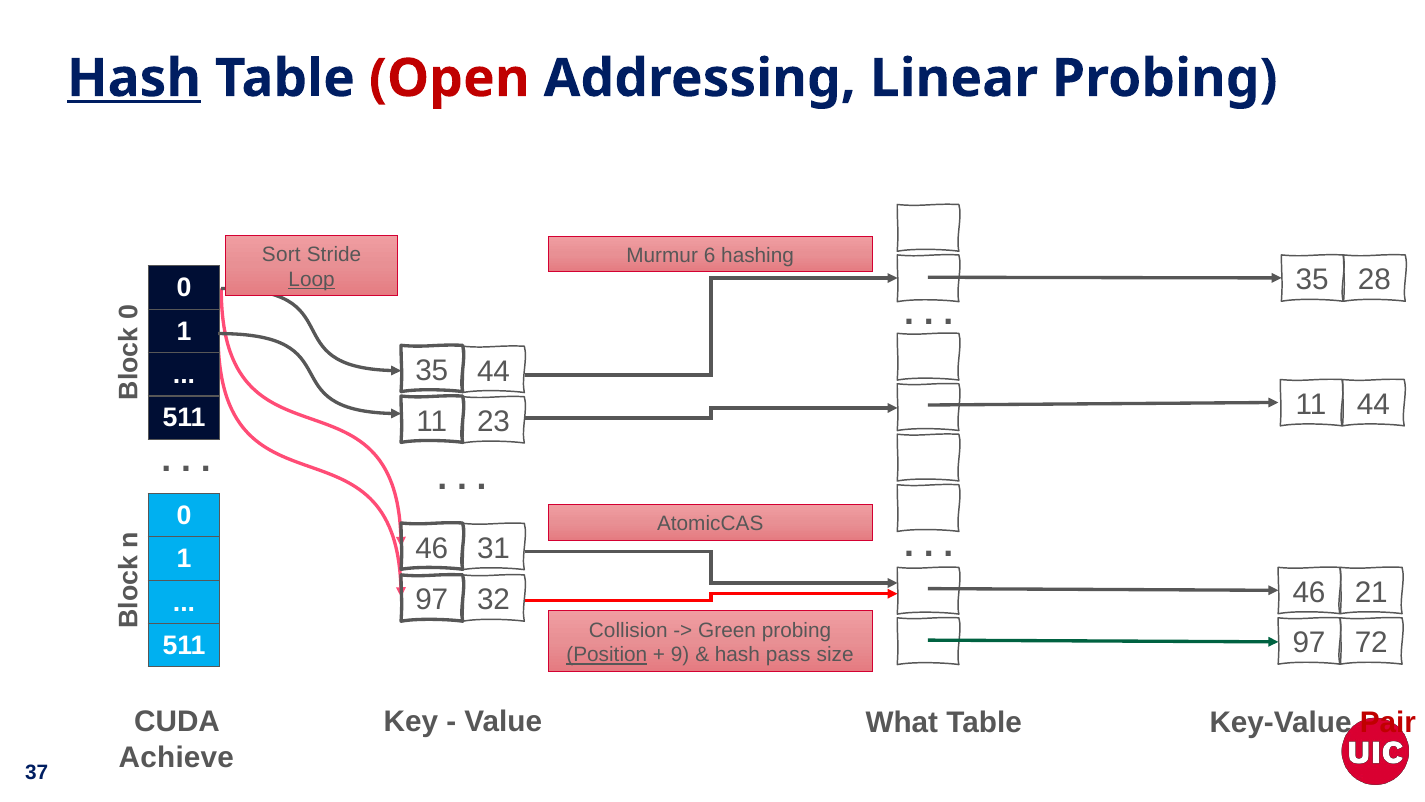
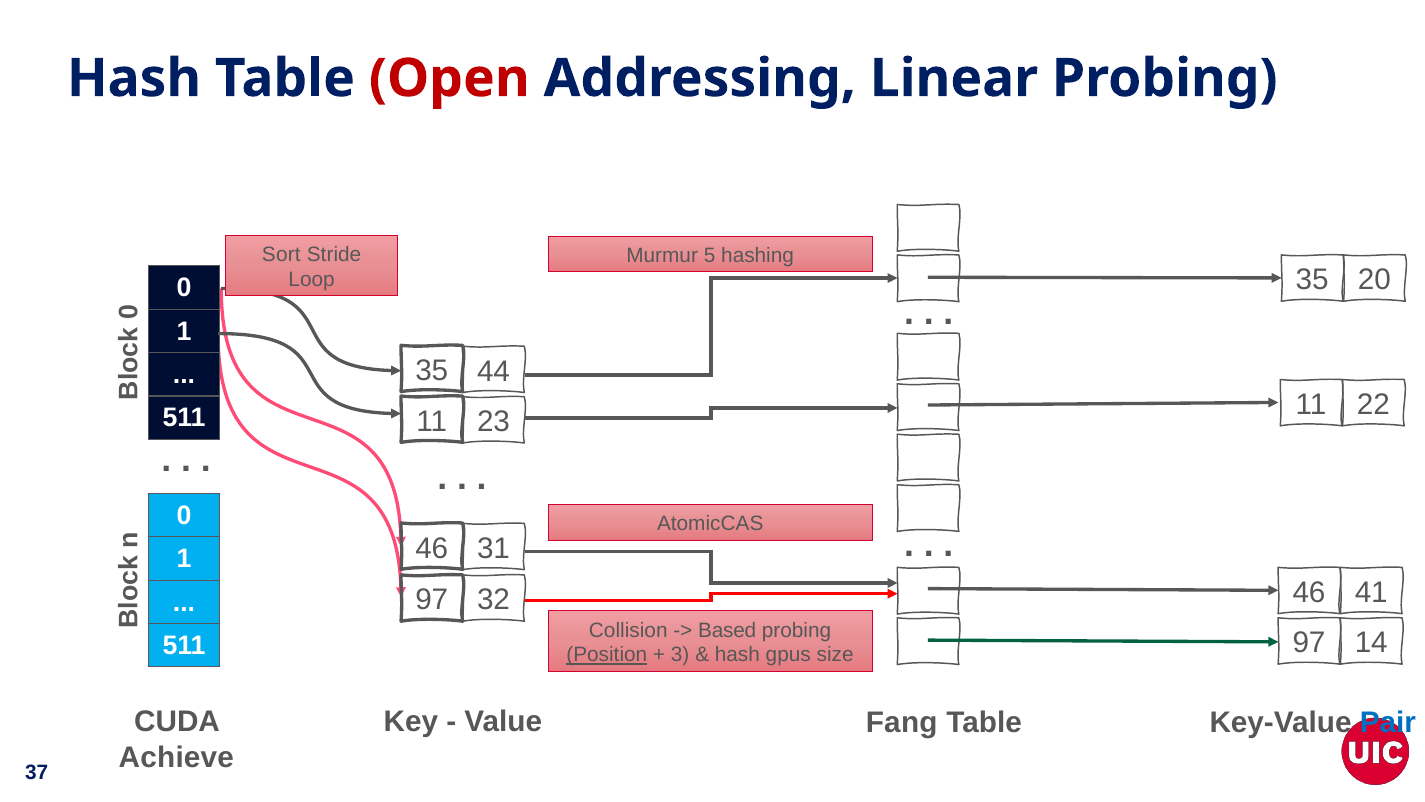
Hash underline: present -> none (134, 78)
6: 6 -> 5 (710, 255)
28: 28 -> 20 (1374, 280)
Loop underline: present -> none (312, 279)
11 44: 44 -> 22 (1373, 405)
21: 21 -> 41 (1371, 592)
Green: Green -> Based (727, 630)
72: 72 -> 14 (1371, 643)
9: 9 -> 3 (680, 655)
pass: pass -> gpus (788, 655)
What: What -> Fang (902, 722)
Pair colour: red -> blue (1388, 722)
